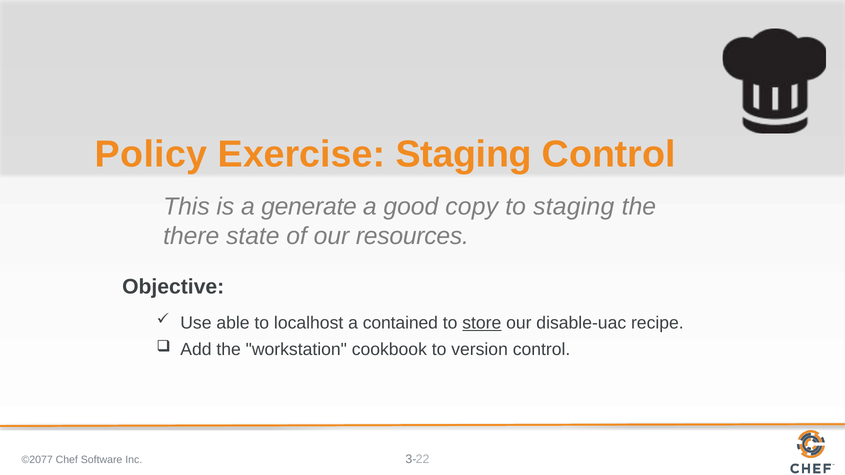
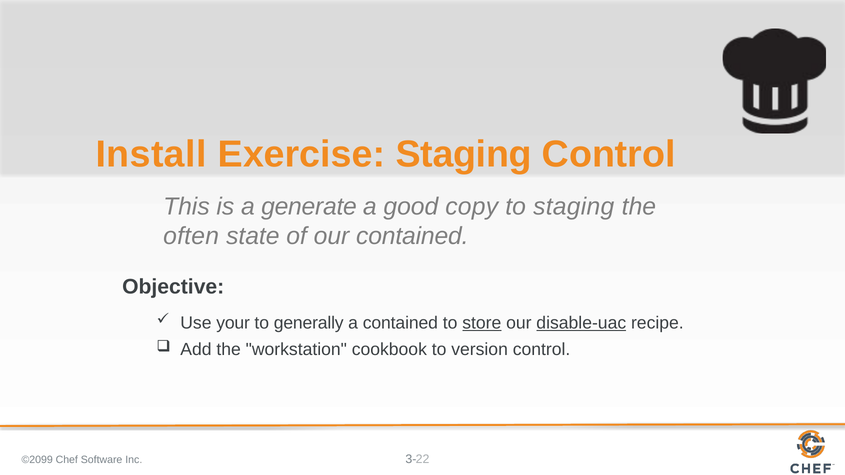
Policy: Policy -> Install (151, 155)
there: there -> often (191, 236)
our resources: resources -> contained (412, 236)
able: able -> your (233, 323)
localhost: localhost -> generally (309, 323)
disable-uac underline: none -> present (581, 323)
©2077: ©2077 -> ©2099 (37, 460)
